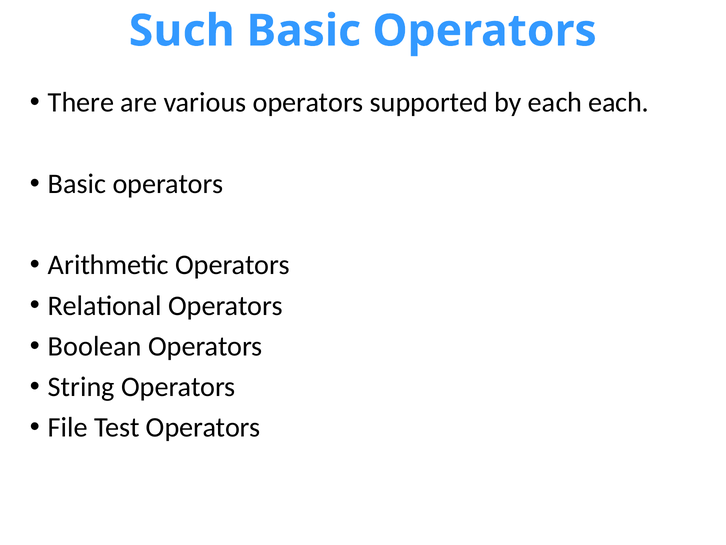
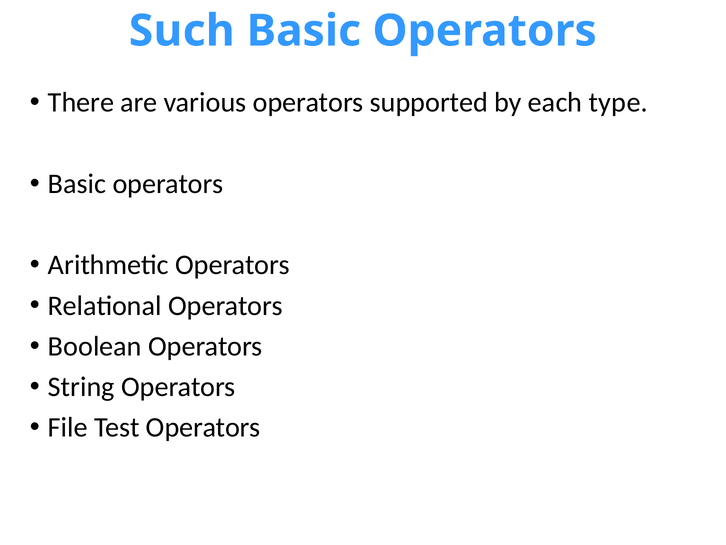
each each: each -> type (618, 102)
